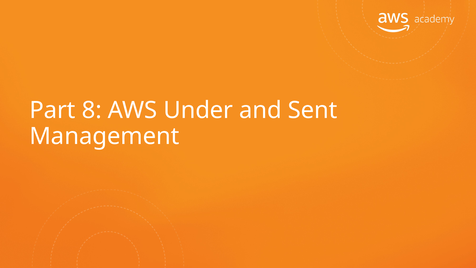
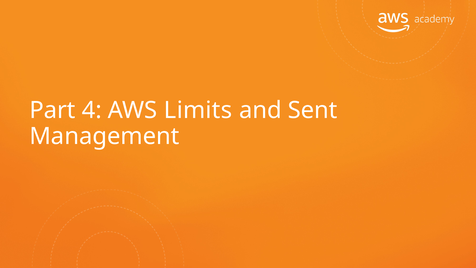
8: 8 -> 4 (92, 110)
Under: Under -> Limits (198, 110)
